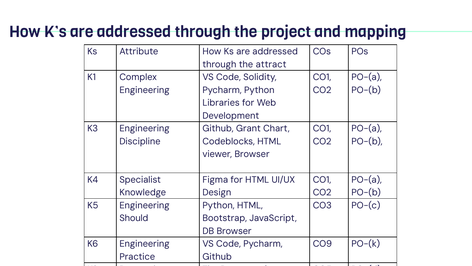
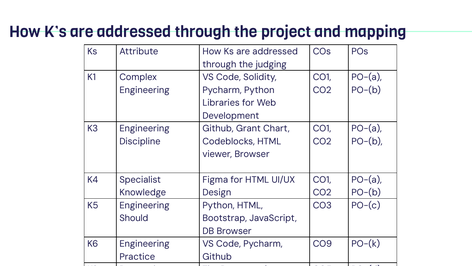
attract: attract -> judging (271, 64)
